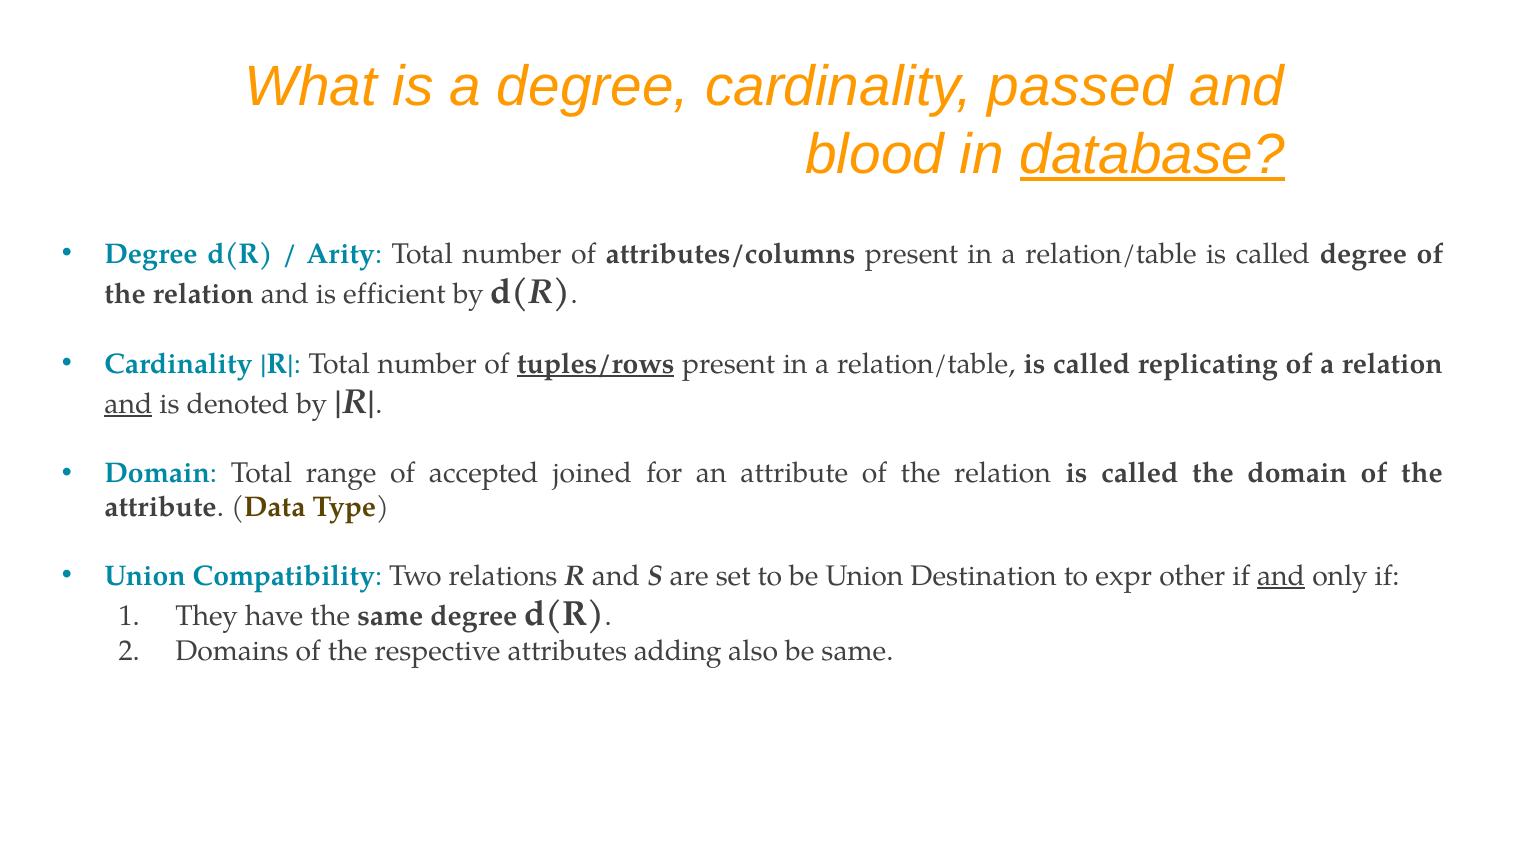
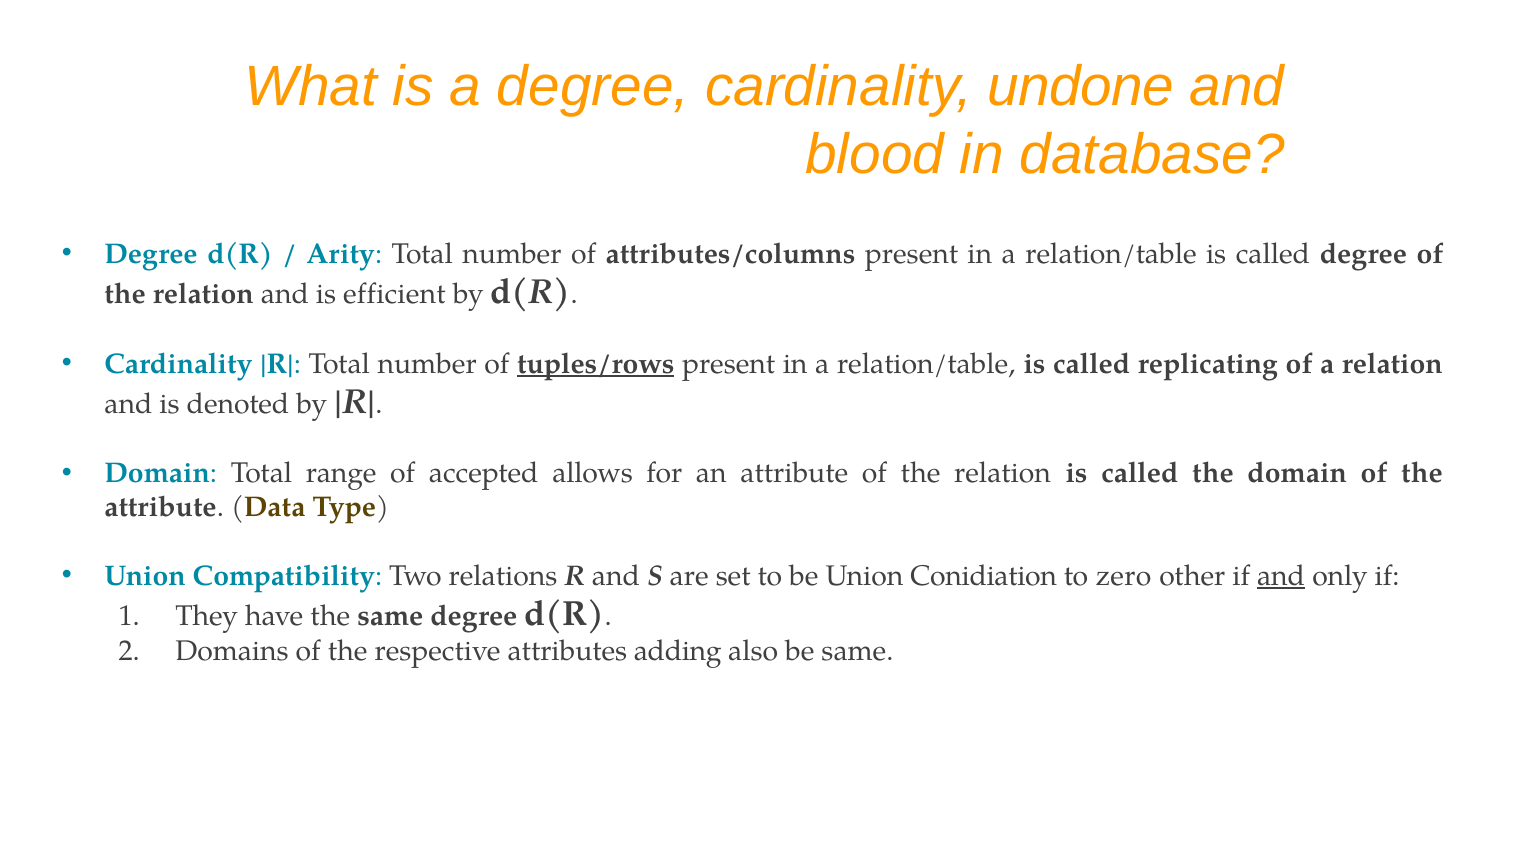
passed: passed -> undone (1081, 86)
database underline: present -> none (1152, 154)
and underline: present -> none (128, 404)
joined: joined -> allows (593, 473)
Destination: Destination -> Conidiation (984, 575)
expr: expr -> zero (1124, 575)
